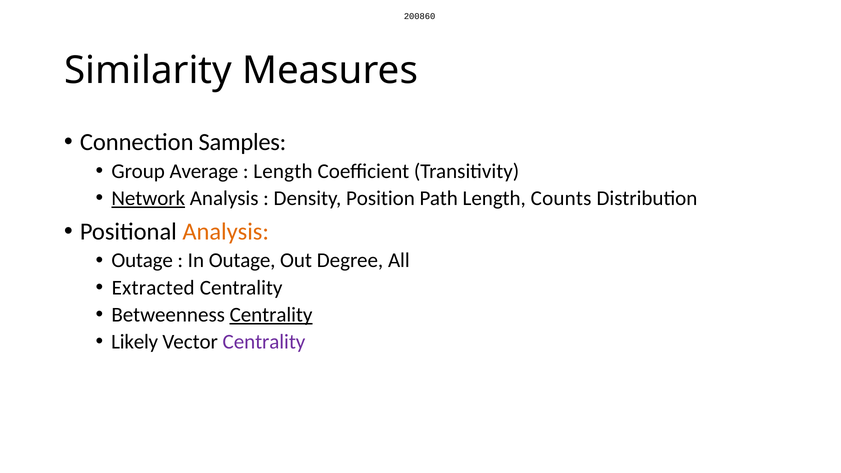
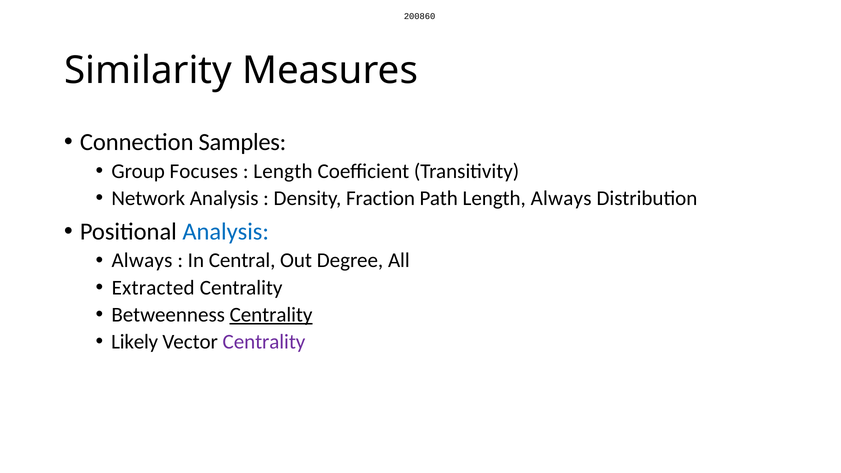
Average: Average -> Focuses (204, 171)
Network underline: present -> none (148, 198)
Position: Position -> Fraction (380, 198)
Length Counts: Counts -> Always (561, 198)
Analysis colour: orange -> blue (226, 232)
Outage: Outage -> Always (142, 261)
In Outage: Outage -> Central (242, 261)
